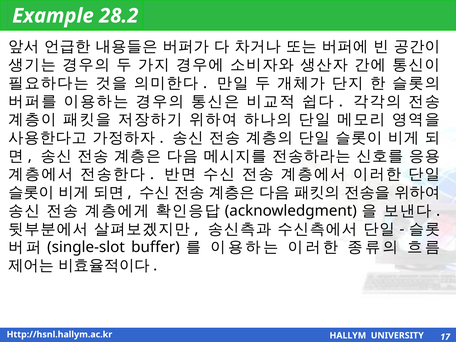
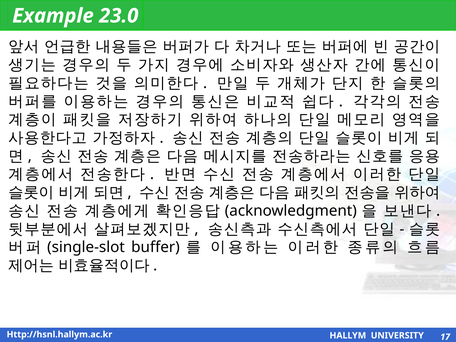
28.2: 28.2 -> 23.0 (119, 16)
